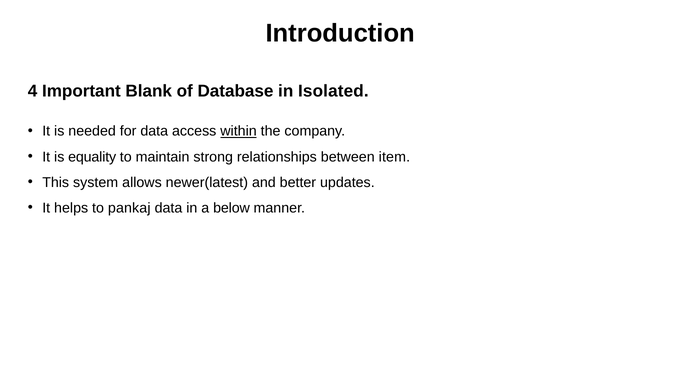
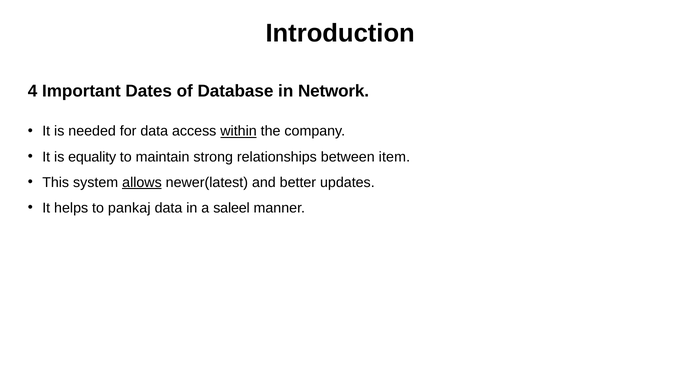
Blank: Blank -> Dates (149, 91)
Isolated: Isolated -> Network (334, 91)
allows underline: none -> present (142, 183)
below: below -> saleel (232, 208)
